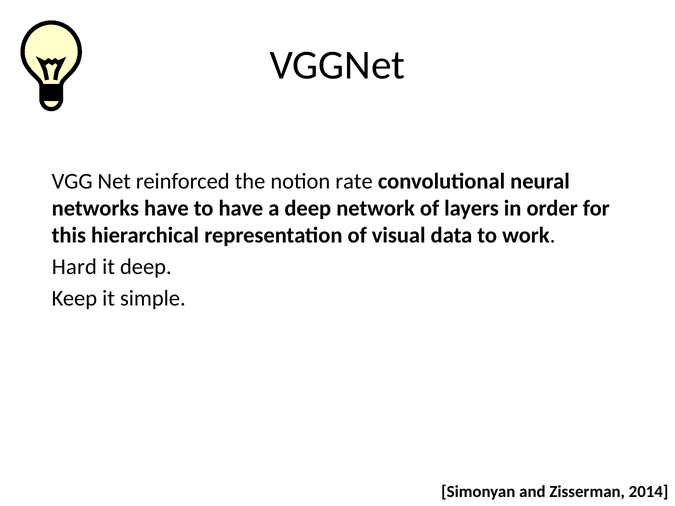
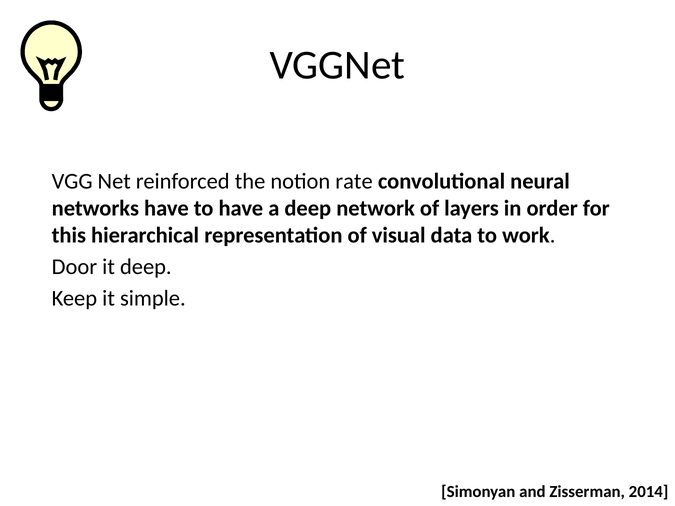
Hard: Hard -> Door (74, 267)
